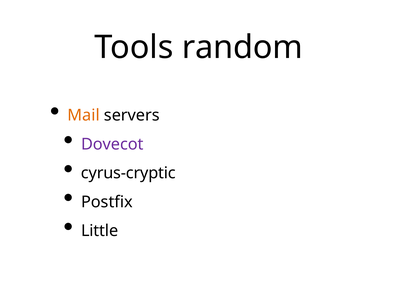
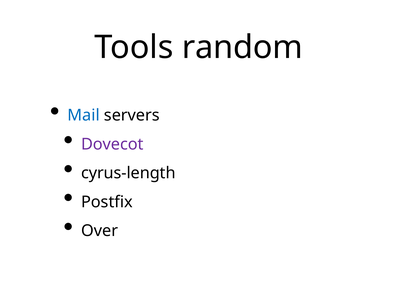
Mail colour: orange -> blue (84, 115)
cyrus-cryptic: cyrus-cryptic -> cyrus-length (128, 173)
Little: Little -> Over (100, 231)
